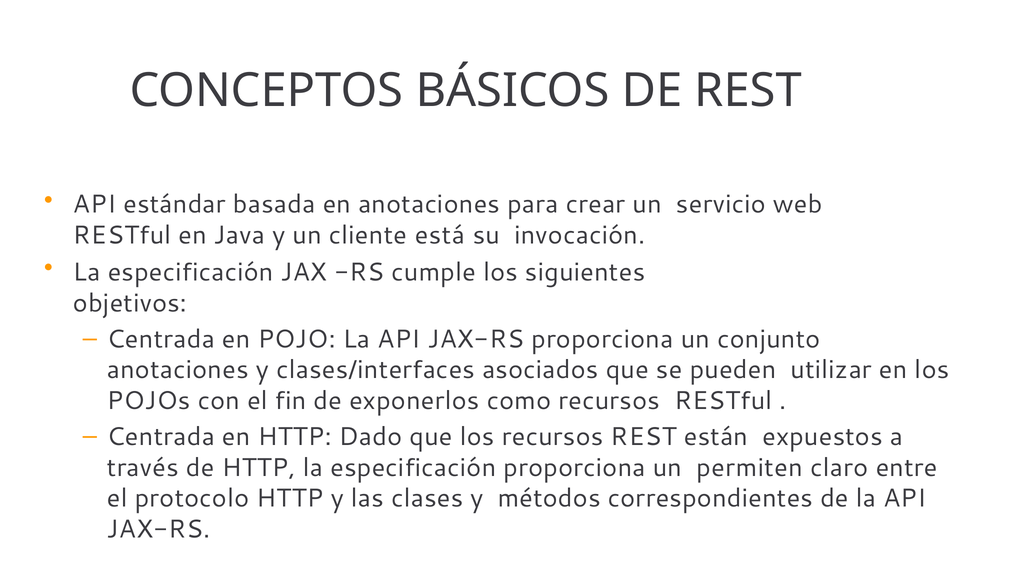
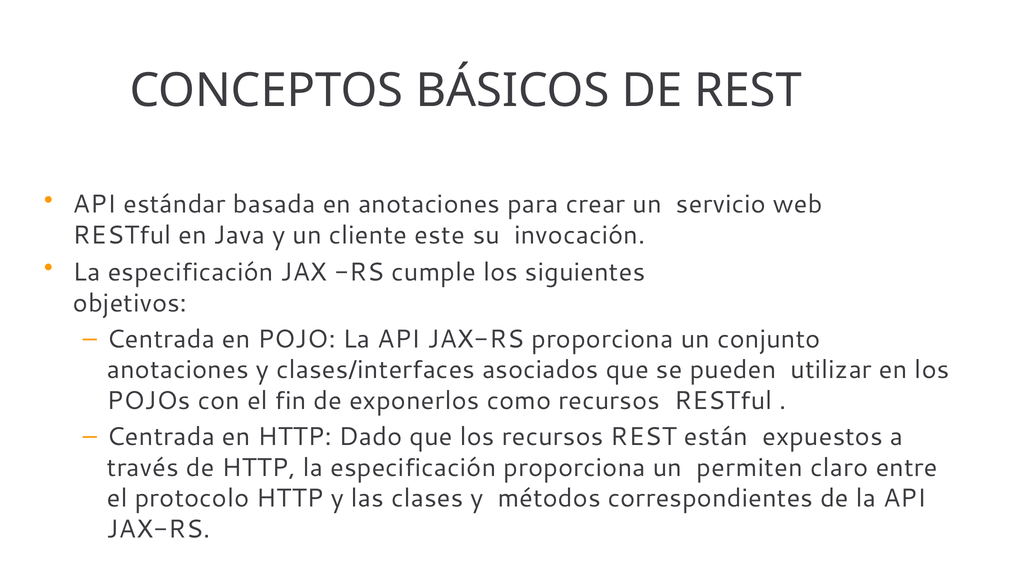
está: está -> este (440, 235)
